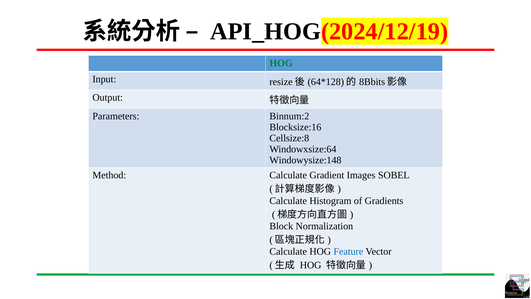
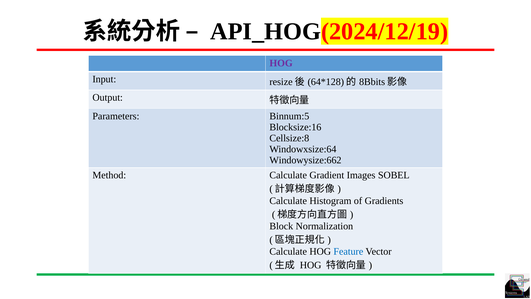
HOG colour: green -> purple (281, 63)
Binnum:2: Binnum:2 -> Binnum:5 (289, 116)
Windowysize:148: Windowysize:148 -> Windowysize:662 (305, 160)
